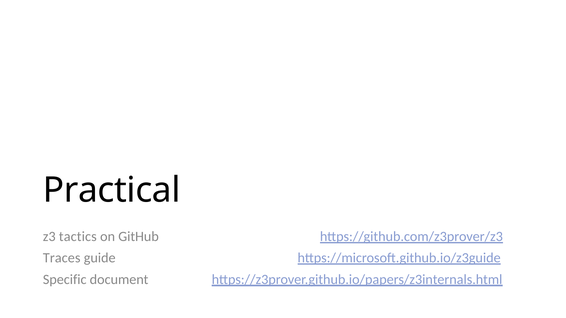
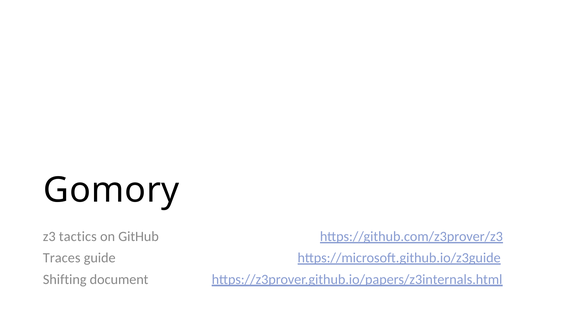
Practical: Practical -> Gomory (111, 190)
Specific: Specific -> Shifting (65, 280)
